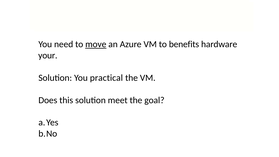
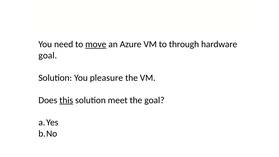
benefits: benefits -> through (184, 44)
your: your -> goal (48, 55)
practical: practical -> pleasure (106, 78)
this underline: none -> present (66, 100)
